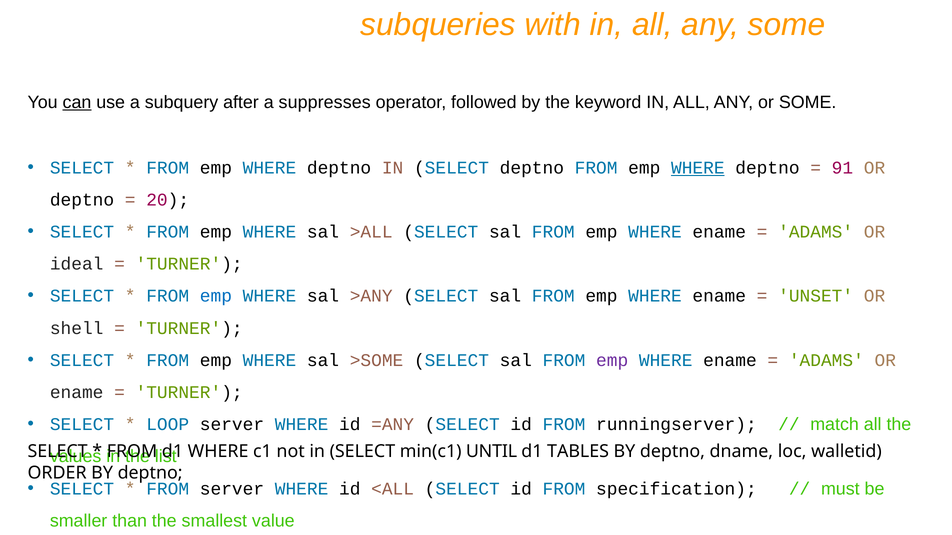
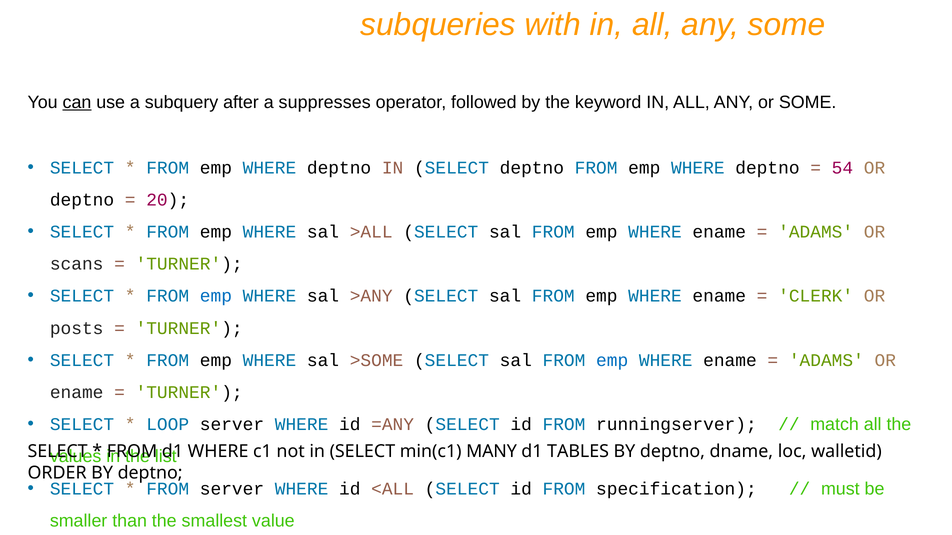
WHERE underline: present -> none (698, 168)
91: 91 -> 54 (842, 168)
ideal: ideal -> scans (77, 264)
UNSET: UNSET -> CLERK (816, 296)
shell: shell -> posts (77, 328)
emp colour: purple -> blue (612, 361)
UNTIL: UNTIL -> MANY (491, 452)
